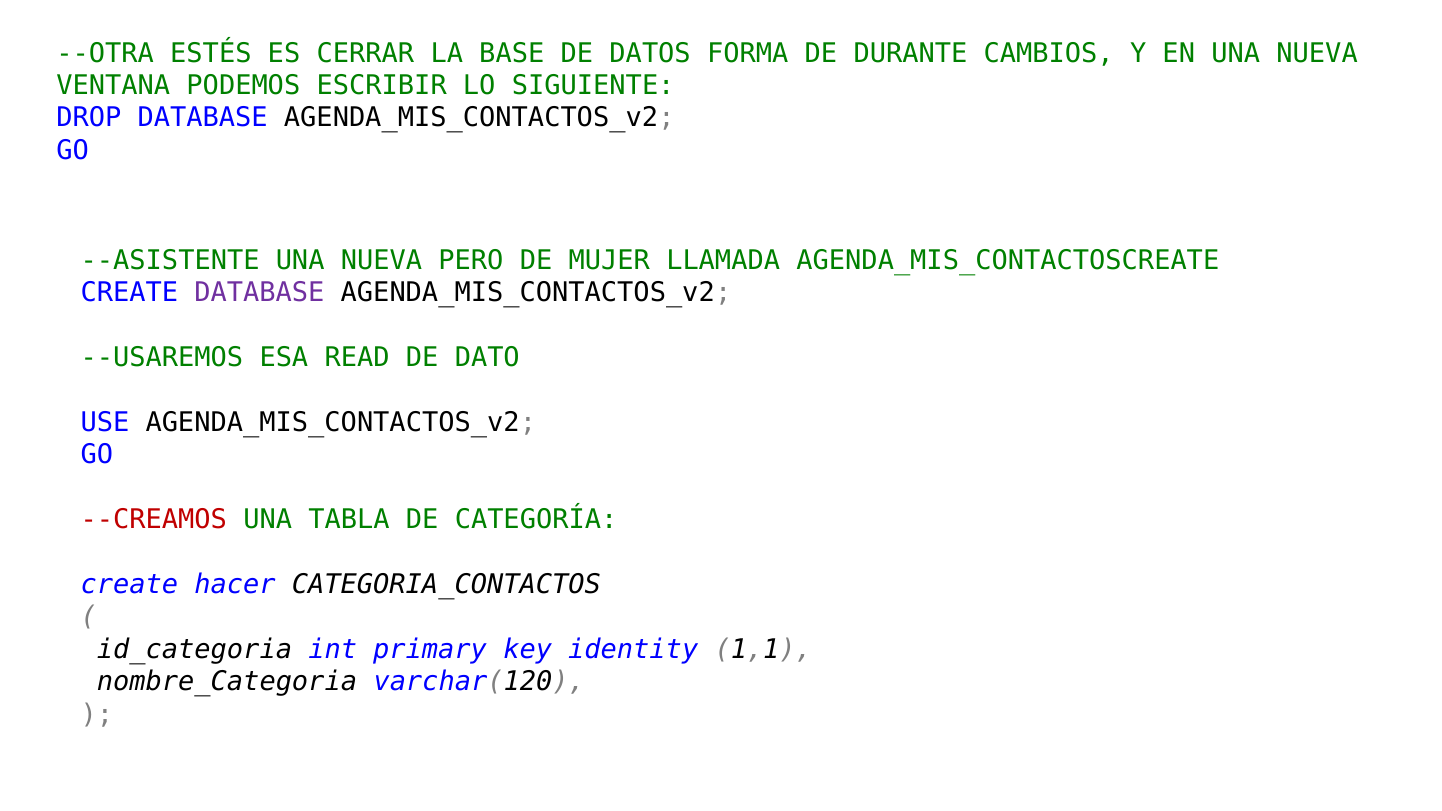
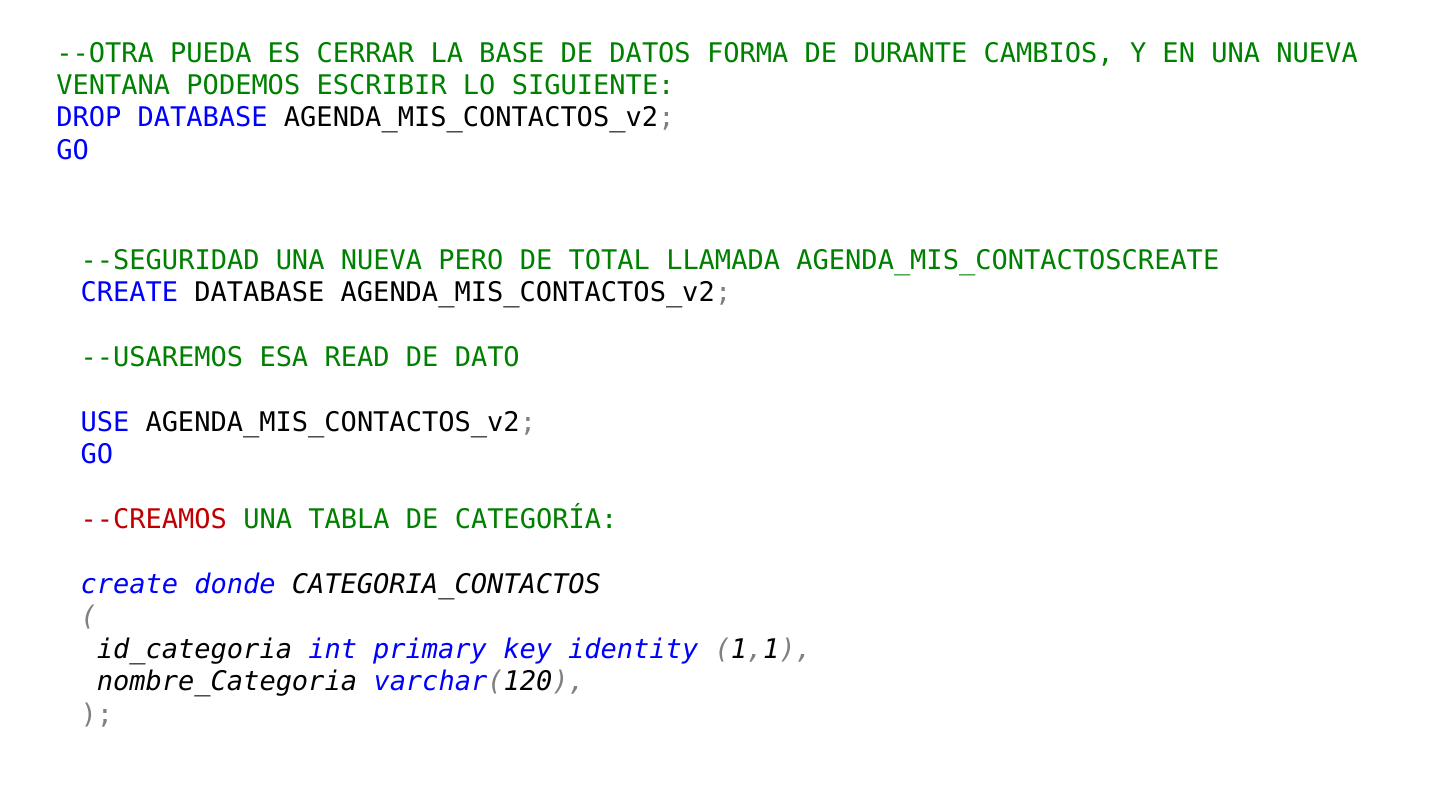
ESTÉS: ESTÉS -> PUEDA (211, 53)
--ASISTENTE: --ASISTENTE -> --SEGURIDAD (170, 260)
MUJER: MUJER -> TOTAL (609, 260)
DATABASE colour: purple -> black (259, 293)
hacer: hacer -> donde (235, 585)
